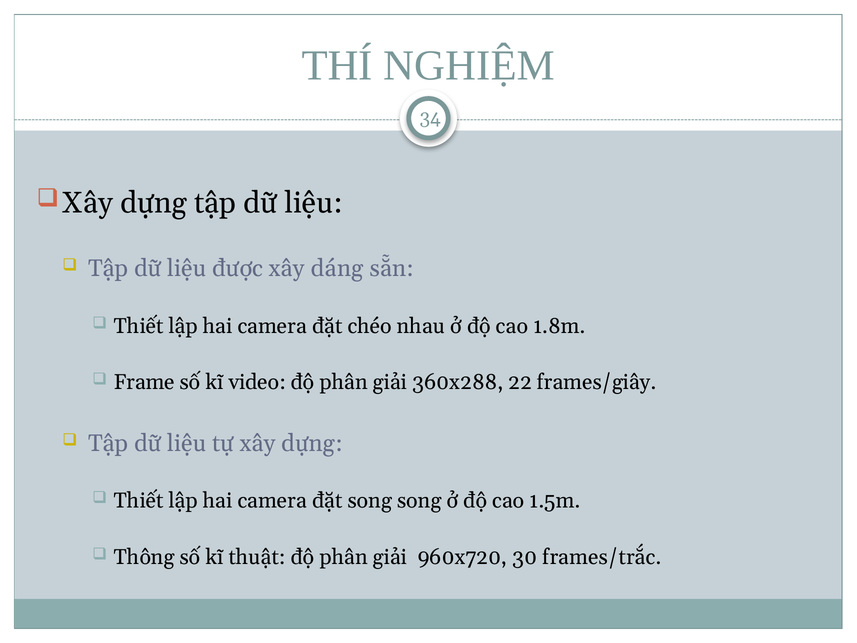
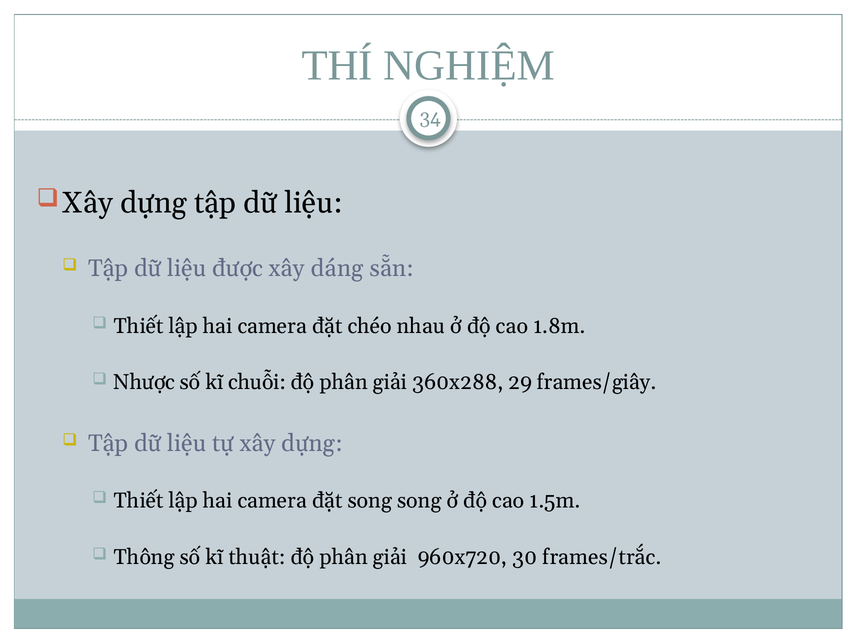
Frame: Frame -> Nhược (144, 382)
video: video -> chuỗi (257, 382)
22: 22 -> 29 (520, 382)
